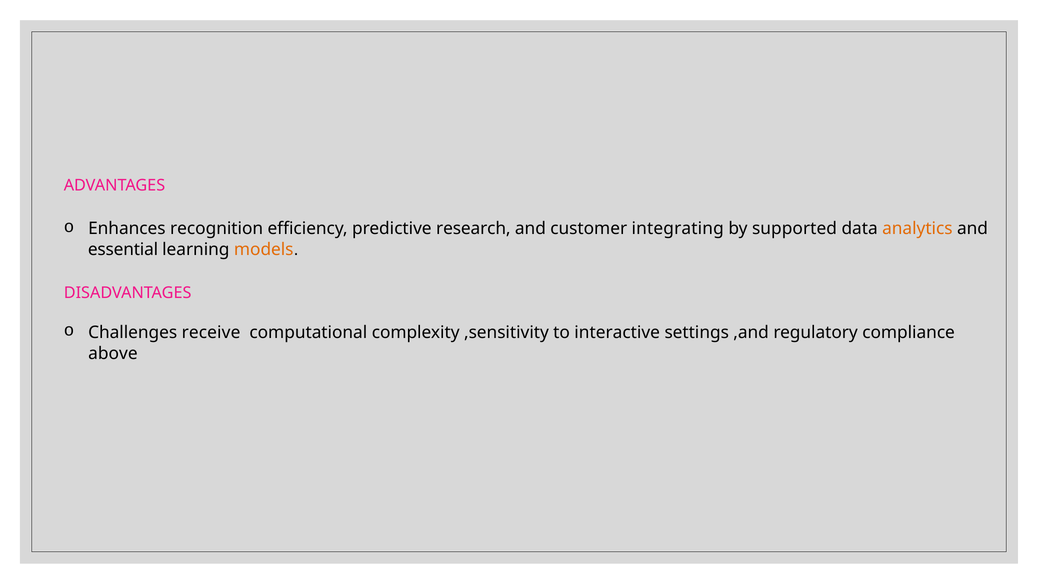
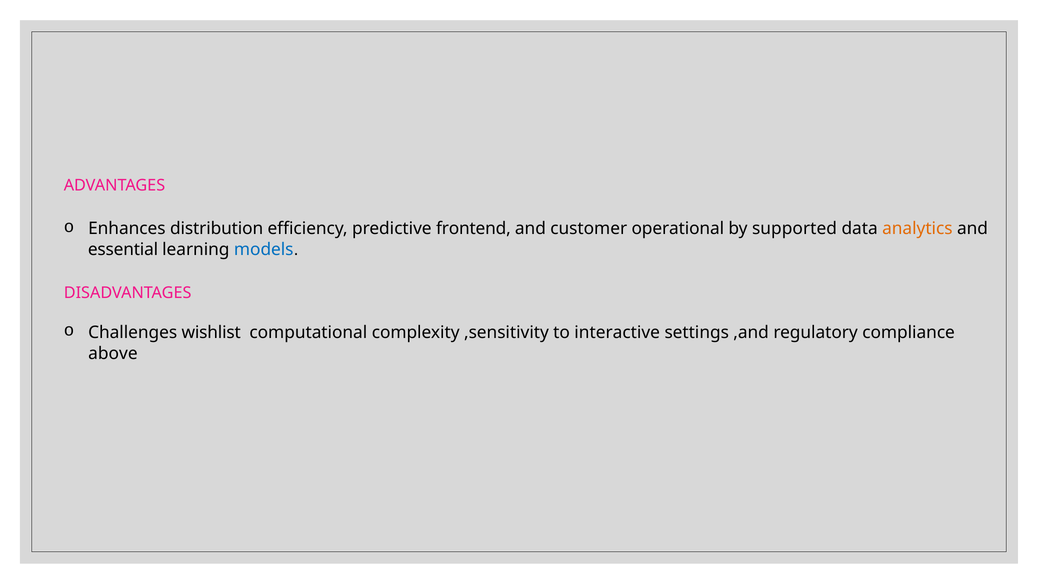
recognition: recognition -> distribution (217, 229)
research: research -> frontend (473, 229)
integrating: integrating -> operational (678, 229)
models colour: orange -> blue (264, 249)
receive: receive -> wishlist (211, 333)
